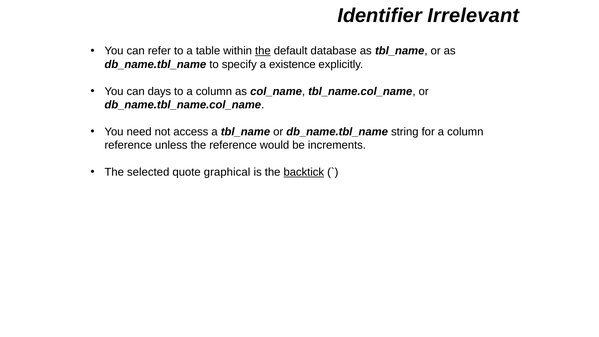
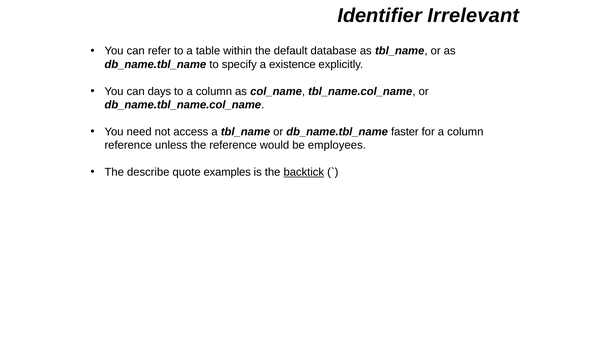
the underline: present -> none (263, 51)
string: string -> faster (405, 132)
increments: increments -> employees (337, 145)
selected: selected -> describe (148, 172)
graphical: graphical -> examples (227, 172)
